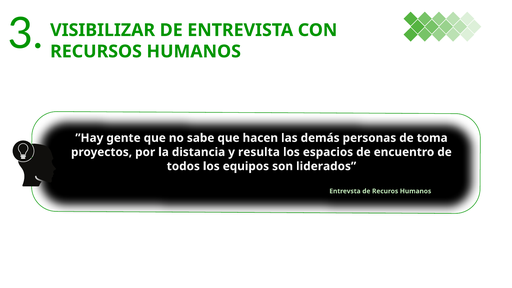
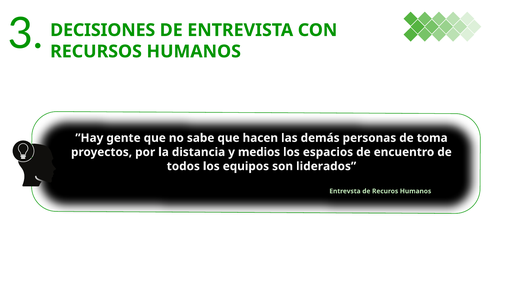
VISIBILIZAR: VISIBILIZAR -> DECISIONES (103, 30)
resulta: resulta -> medios (259, 152)
